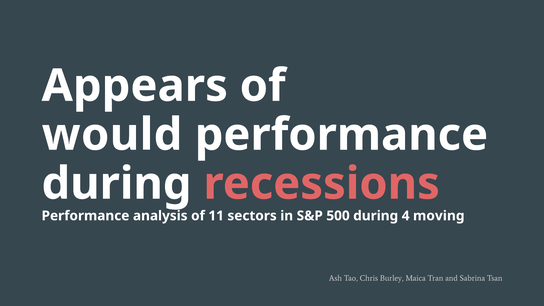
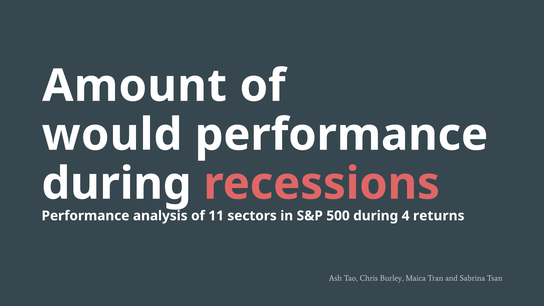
Appears: Appears -> Amount (135, 86)
moving: moving -> returns (439, 216)
